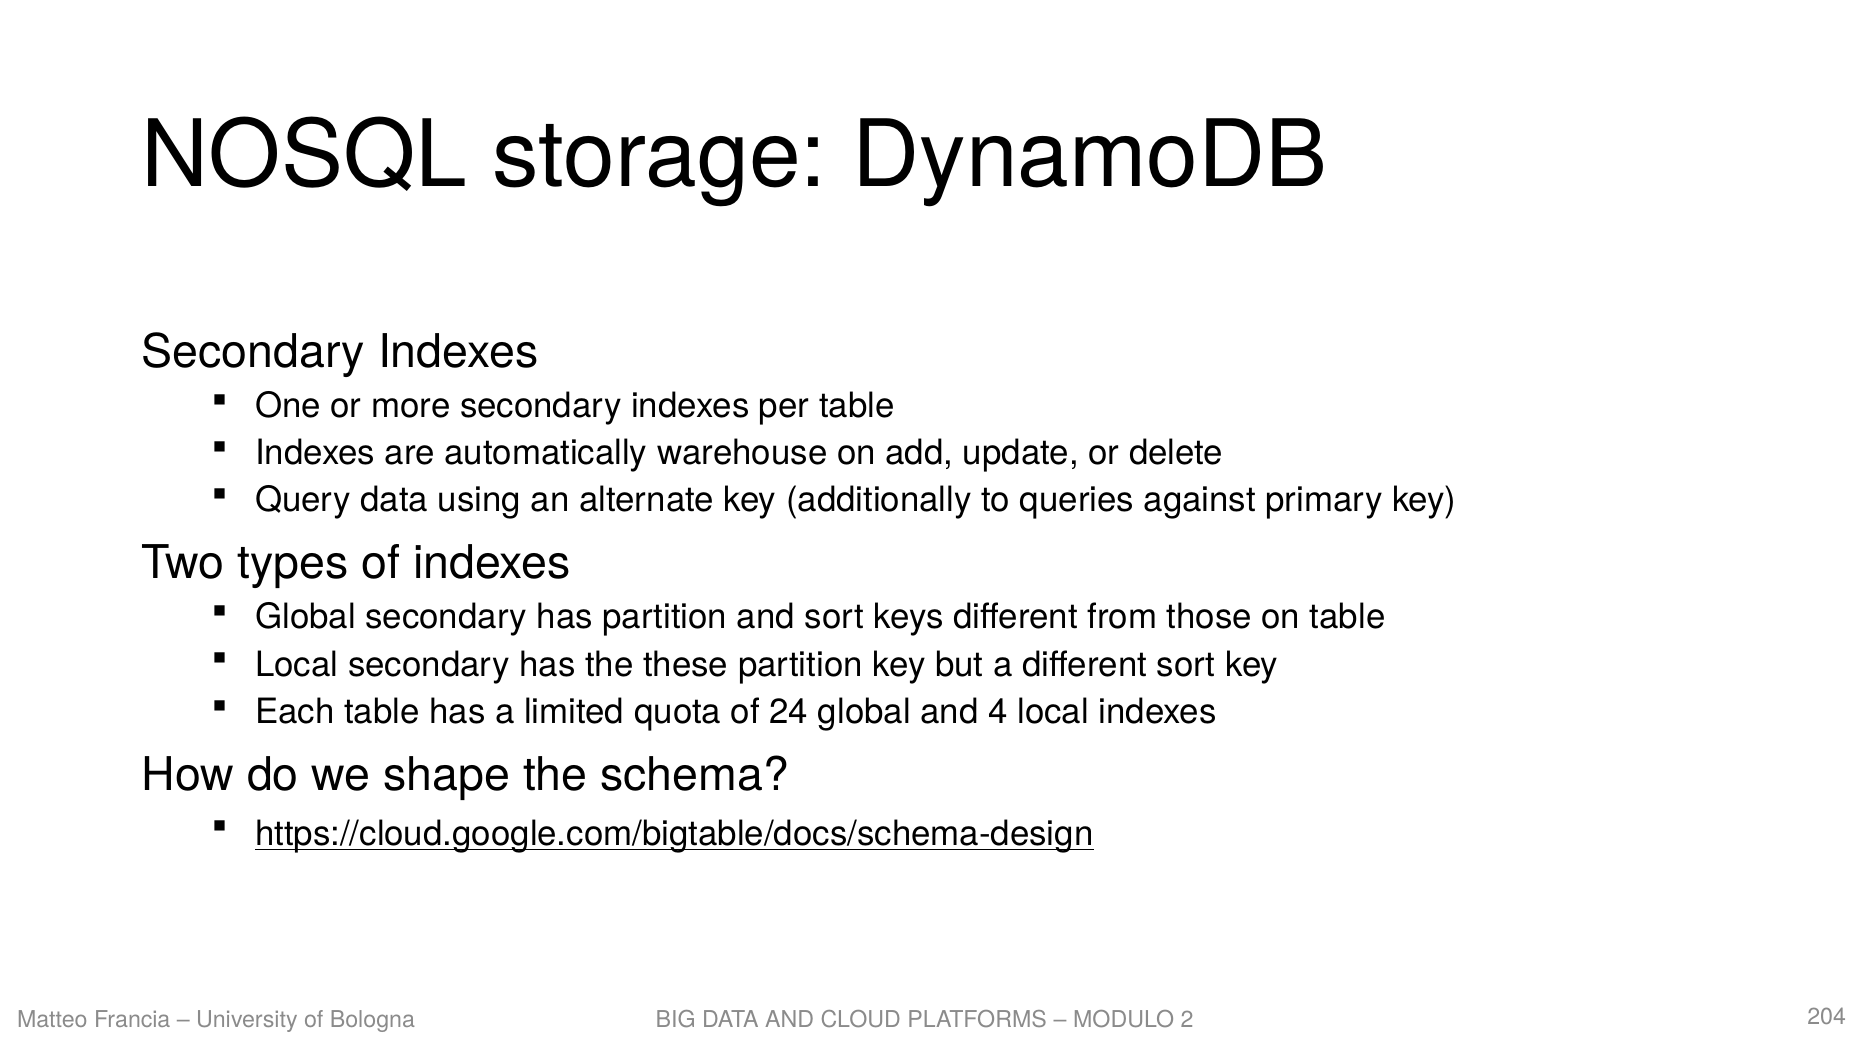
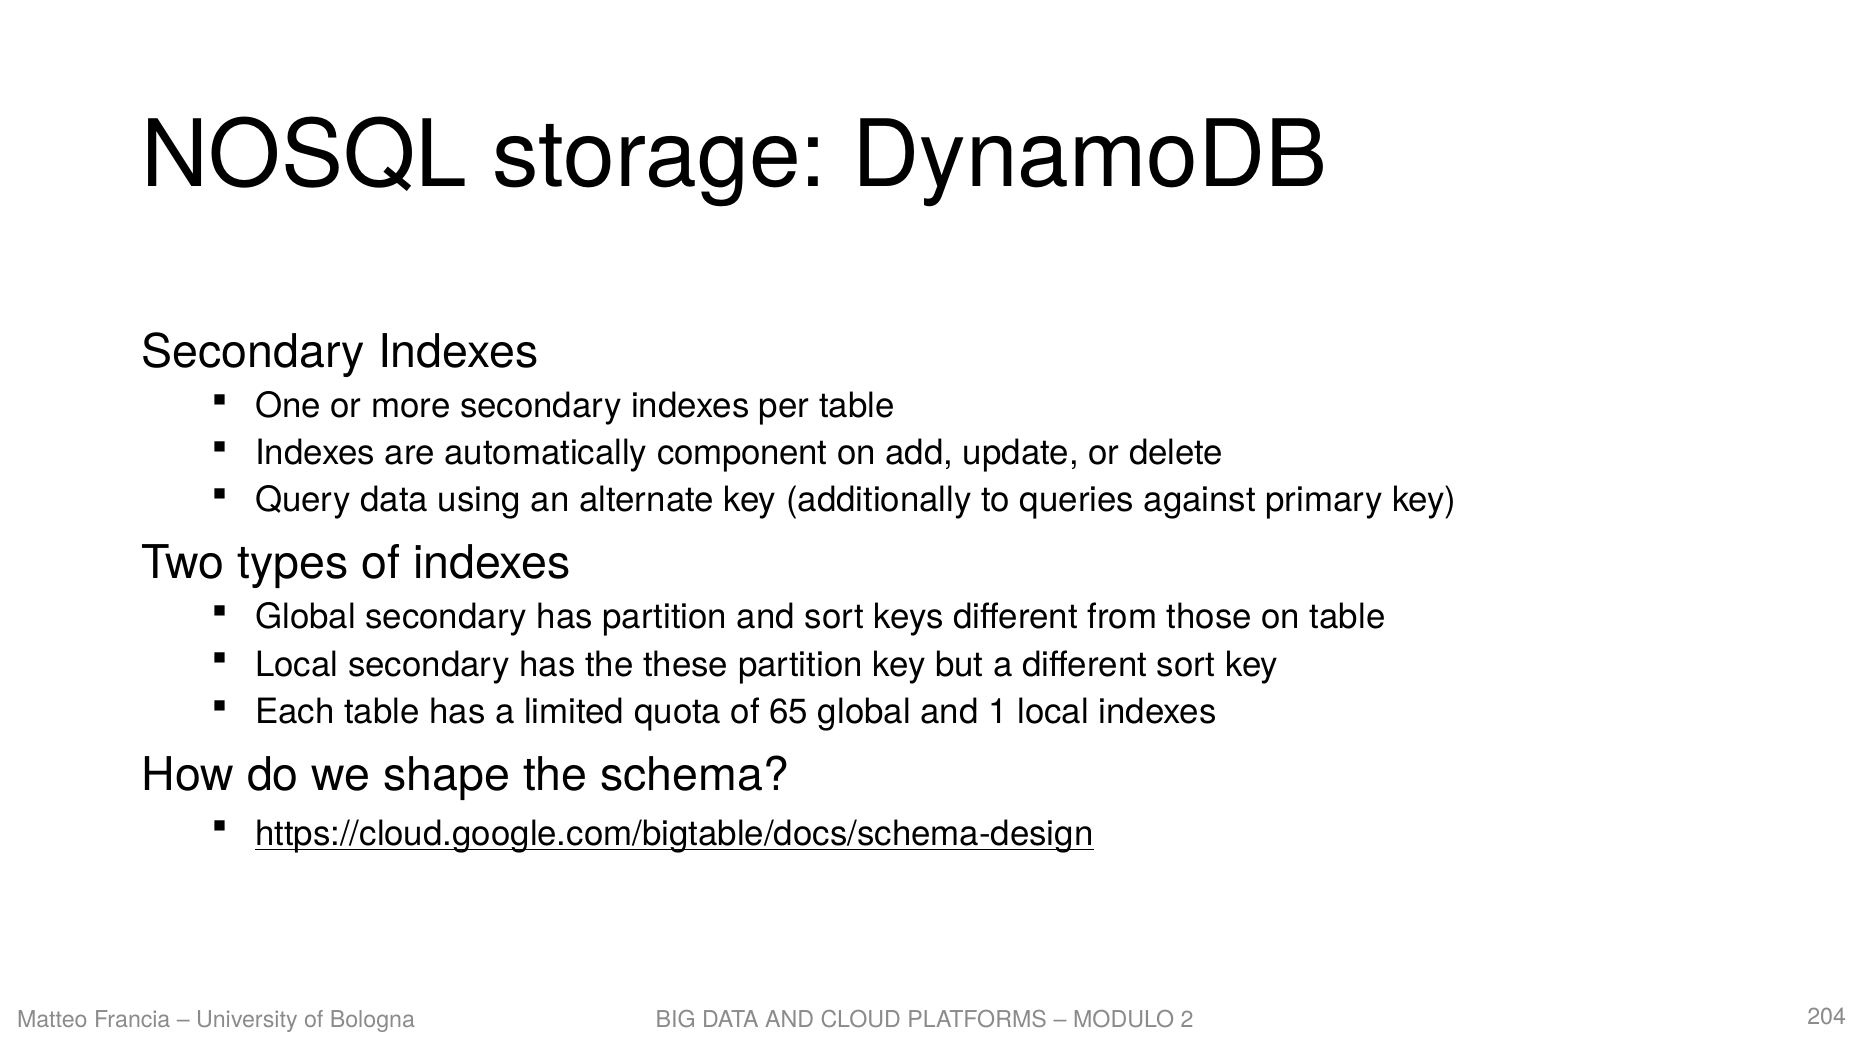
warehouse: warehouse -> component (742, 453)
24: 24 -> 65 (789, 712)
4: 4 -> 1 (998, 712)
